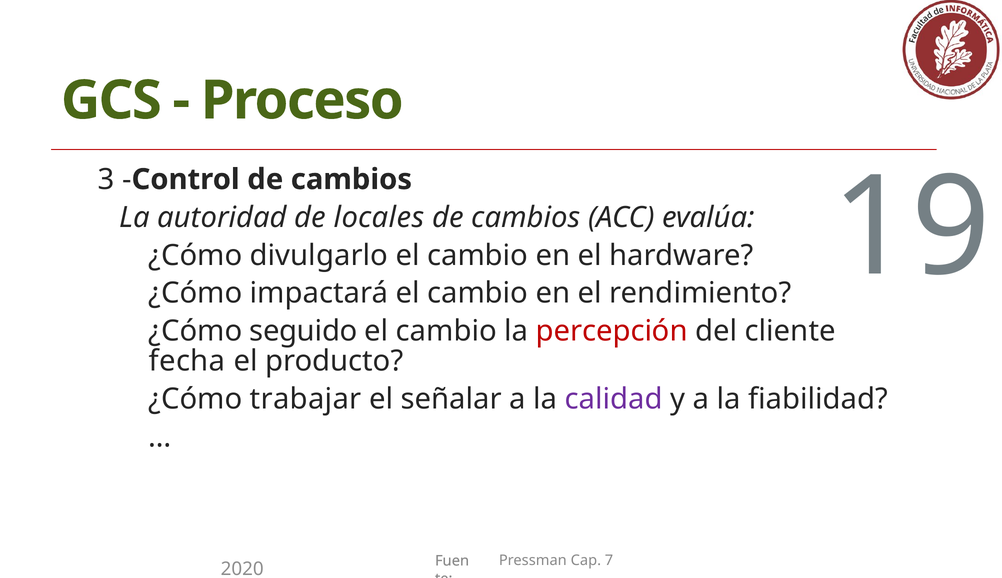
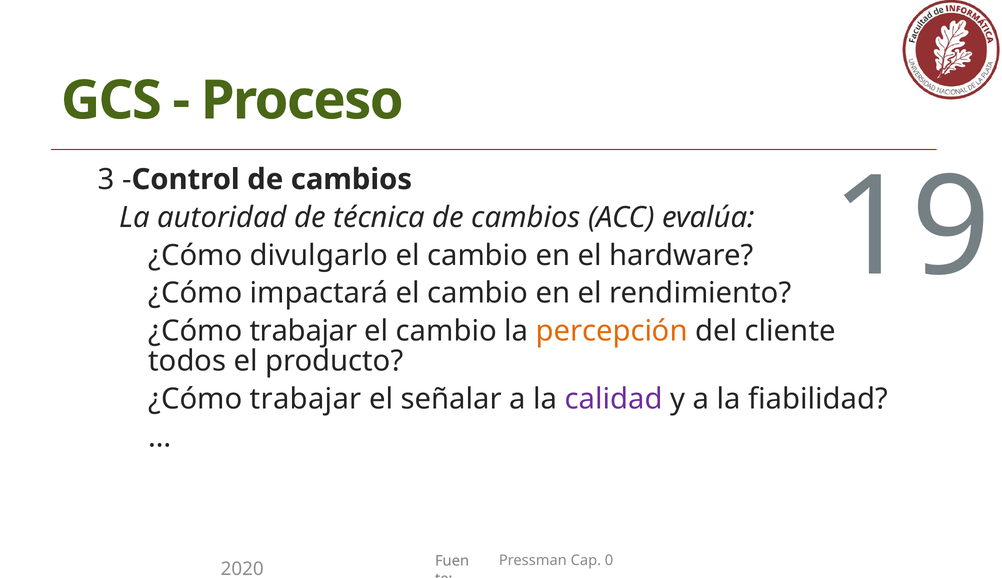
locales: locales -> técnica (379, 217)
seguido: seguido -> trabajar (303, 331)
percepción colour: red -> orange (612, 331)
fecha: fecha -> todos (187, 361)
7: 7 -> 0 (609, 561)
